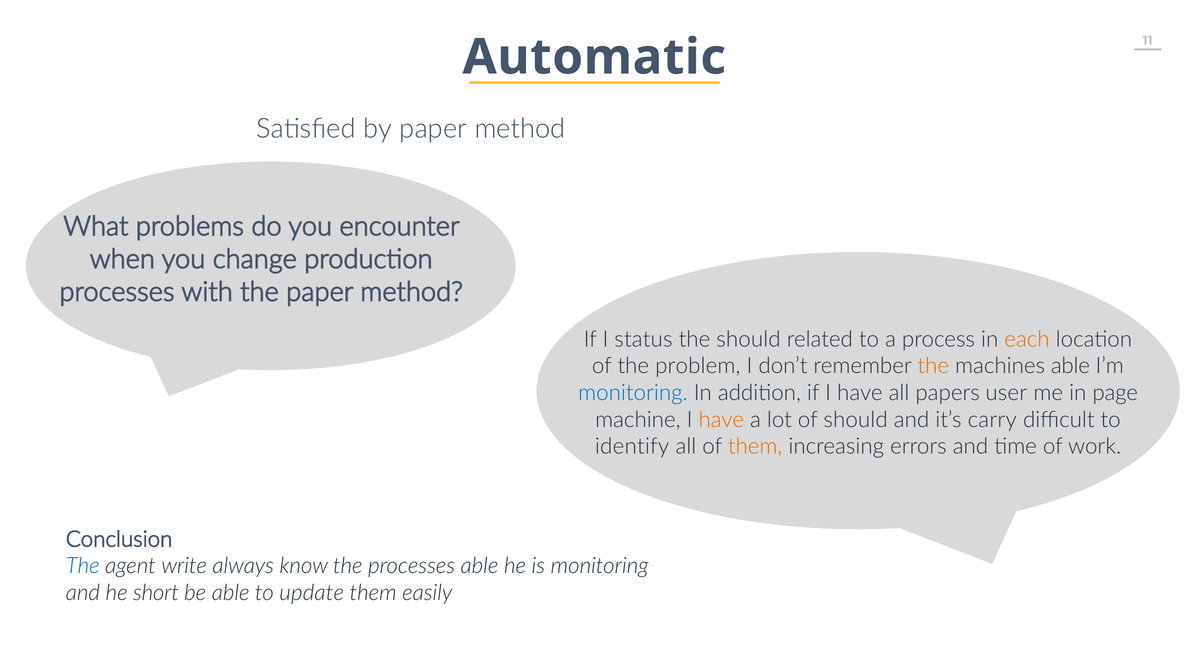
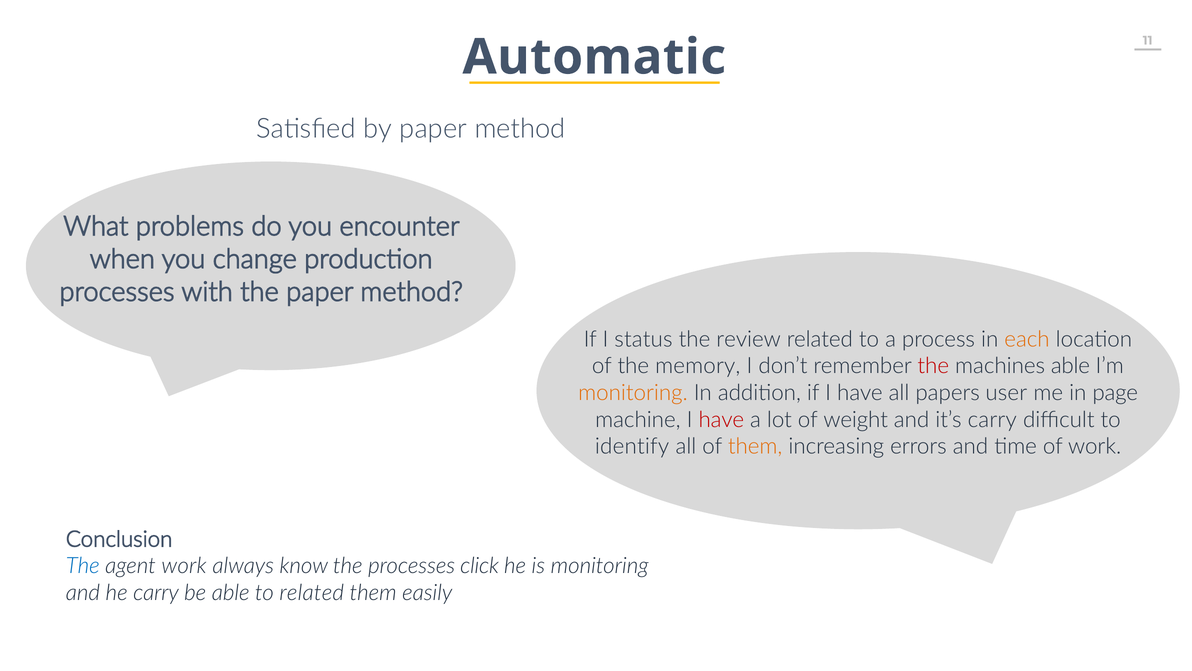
the should: should -> review (749, 339)
problem: problem -> memory (698, 366)
the colour: orange -> red (933, 366)
monitoring colour: blue -> orange (633, 393)
have colour: orange -> red (721, 420)
of should: should -> weight (856, 420)
agent write: write -> work (184, 566)
processes able: able -> click (480, 566)
he short: short -> carry (156, 593)
to update: update -> related (312, 593)
